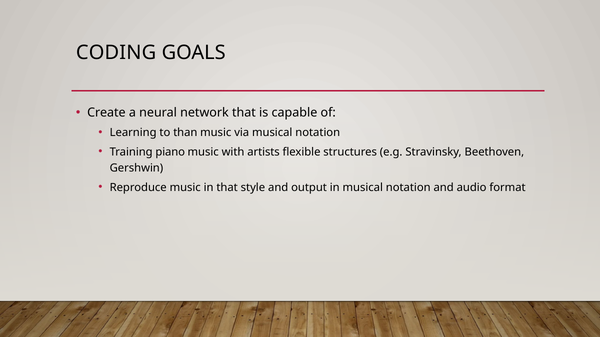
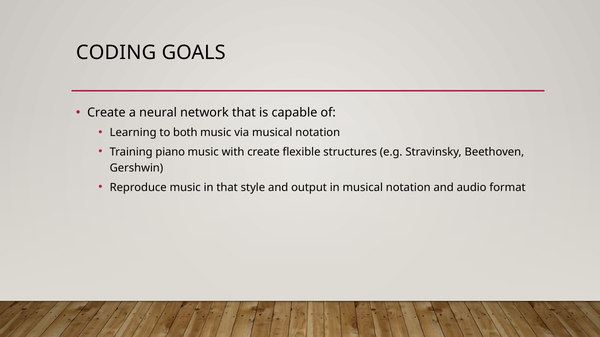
than: than -> both (185, 133)
with artists: artists -> create (264, 152)
